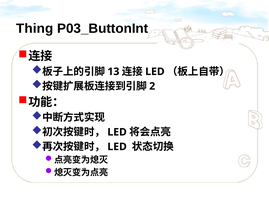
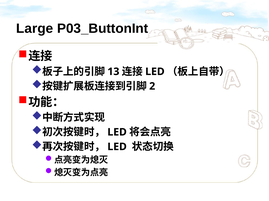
Thing: Thing -> Large (35, 29)
